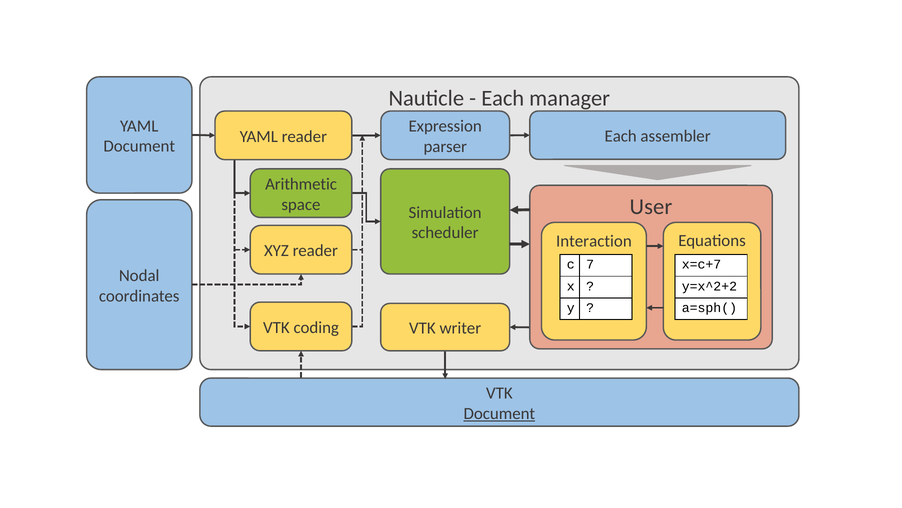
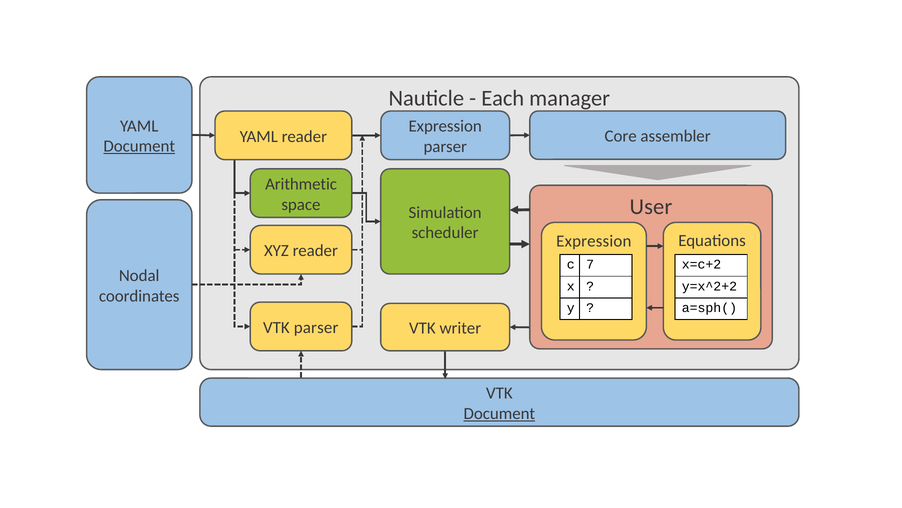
Each: Each -> Core (621, 136)
Document underline: none -> present (139, 146)
Interaction: Interaction -> Expression (594, 241)
x=c+7: x=c+7 -> x=c+2 (701, 264)
VTK coding: coding -> parser (316, 327)
